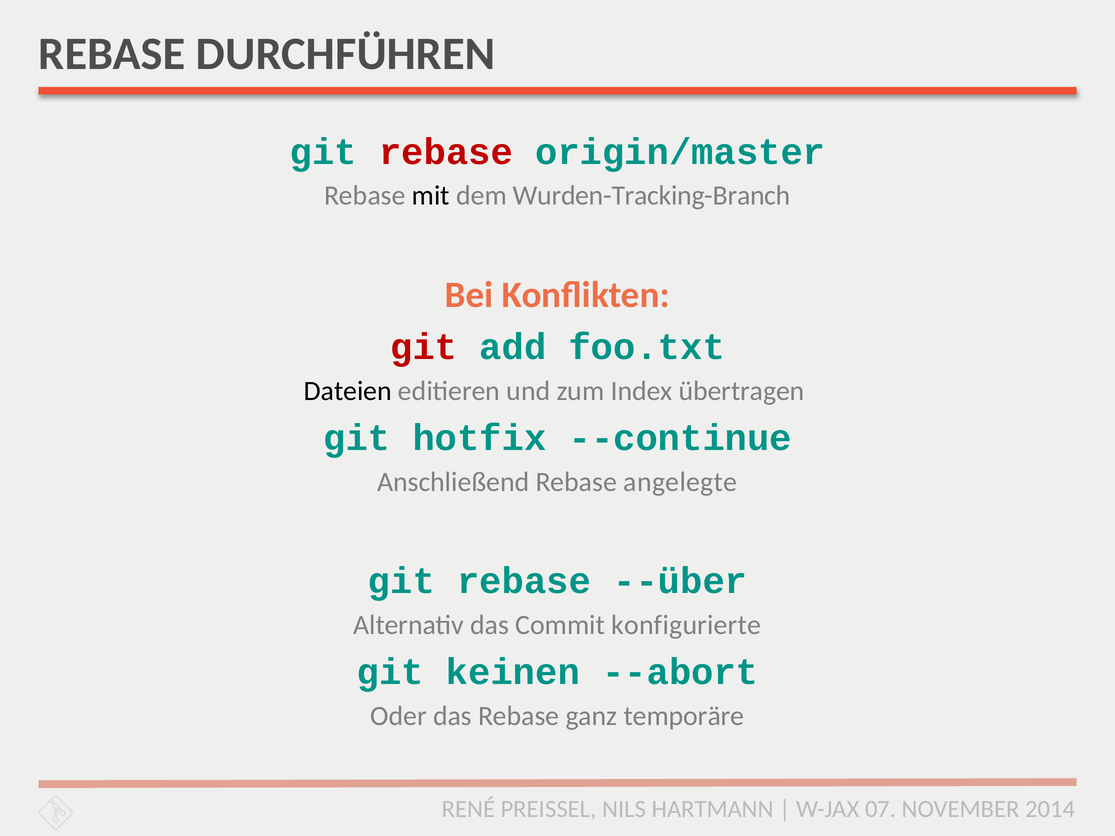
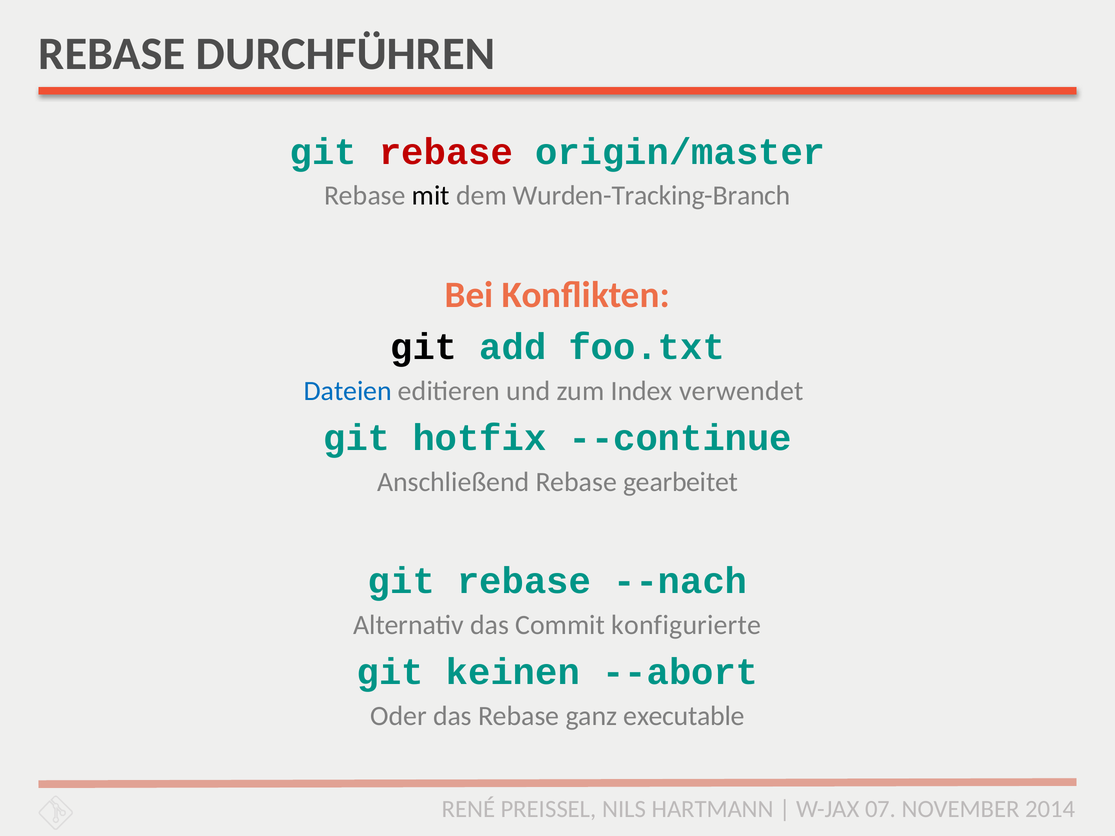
git colour: red -> black (424, 347)
Dateien colour: black -> blue (348, 391)
übertragen: übertragen -> verwendet (741, 391)
angelegte: angelegte -> gearbeitet (681, 482)
--über: --über -> --nach (680, 581)
temporäre: temporäre -> executable (684, 716)
